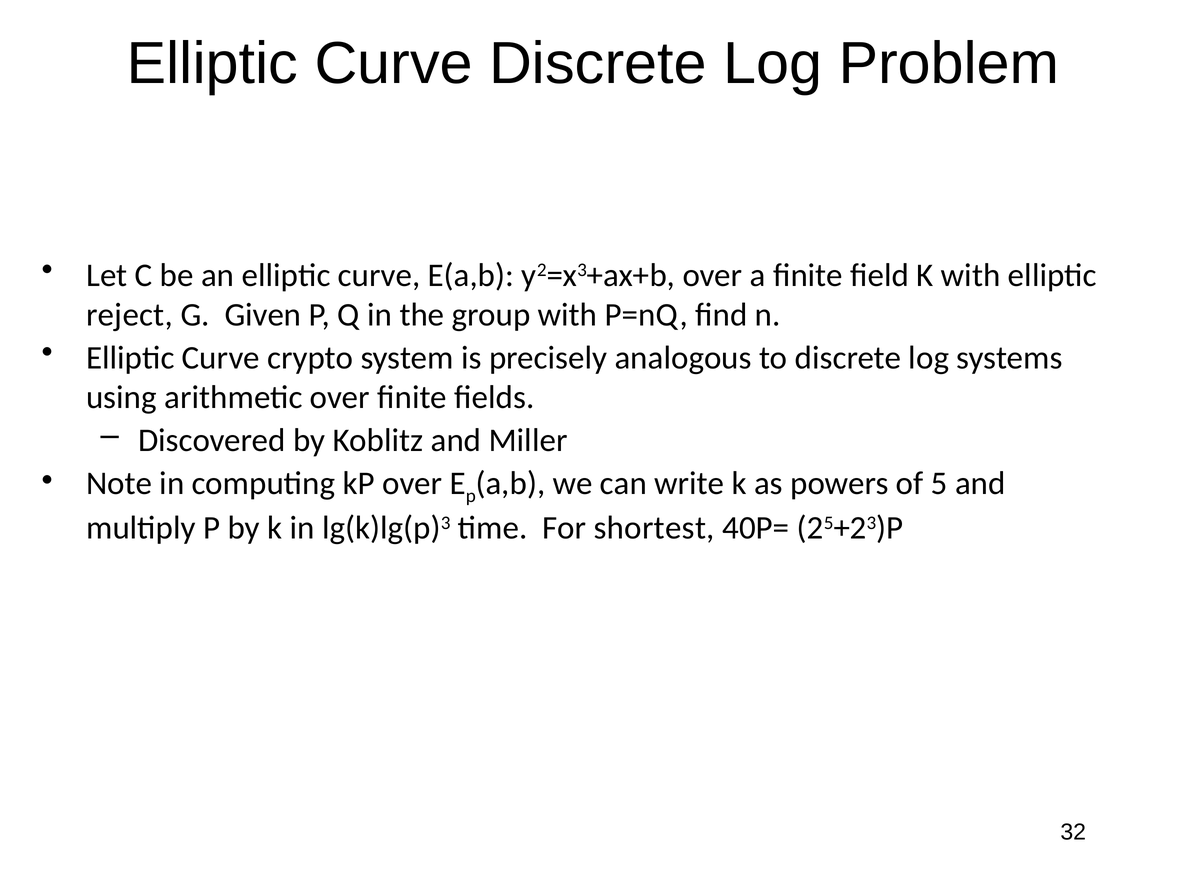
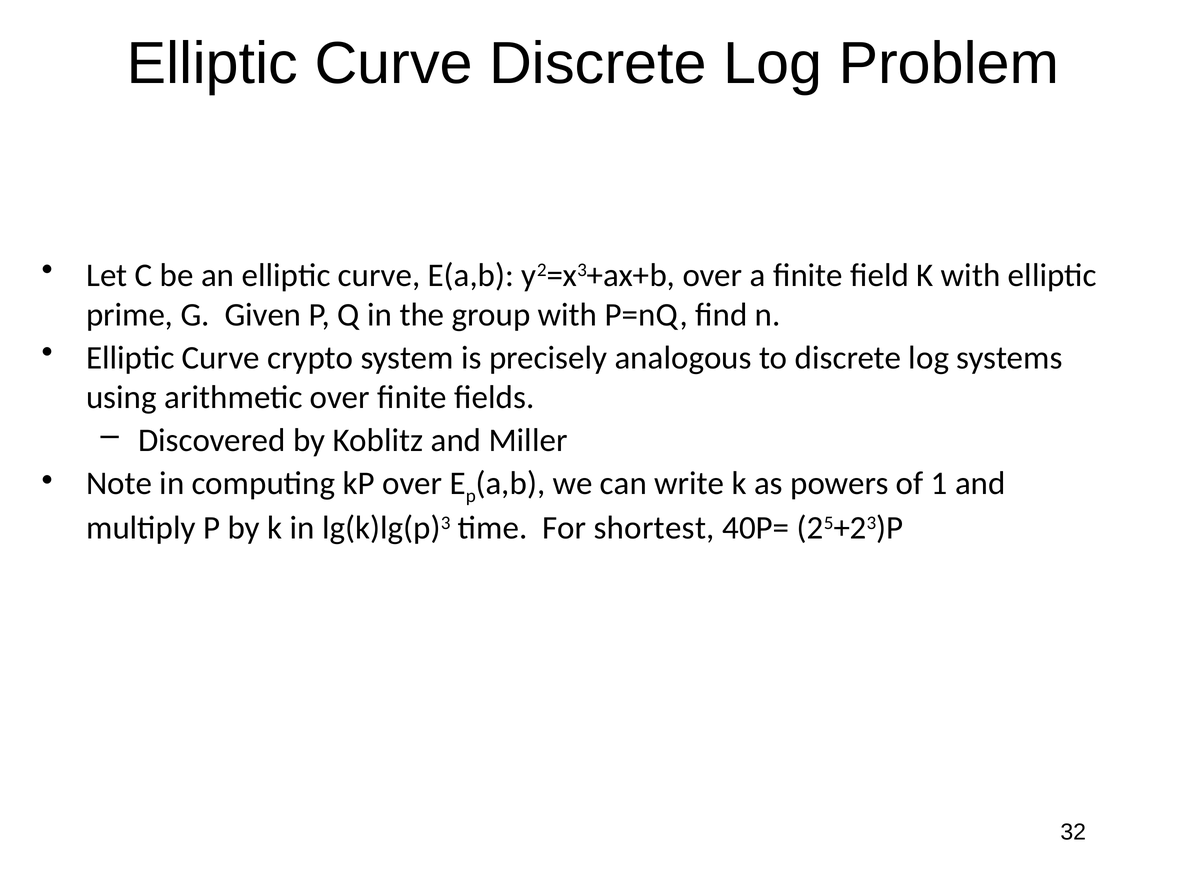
reject: reject -> prime (130, 315)
5: 5 -> 1 (939, 483)
